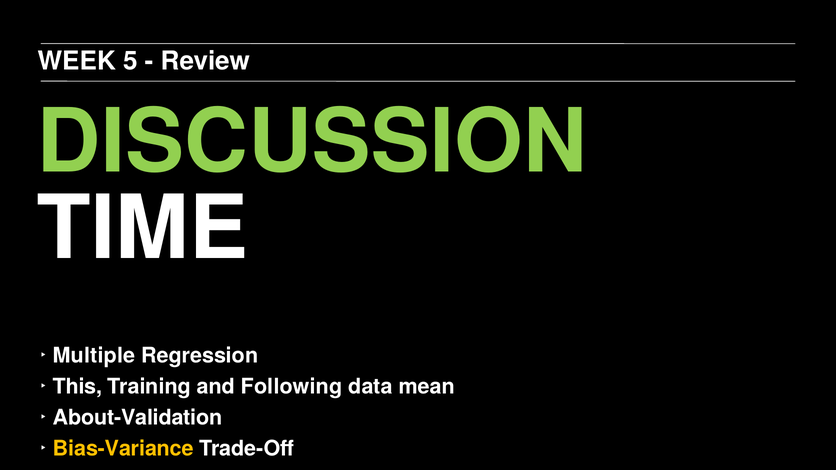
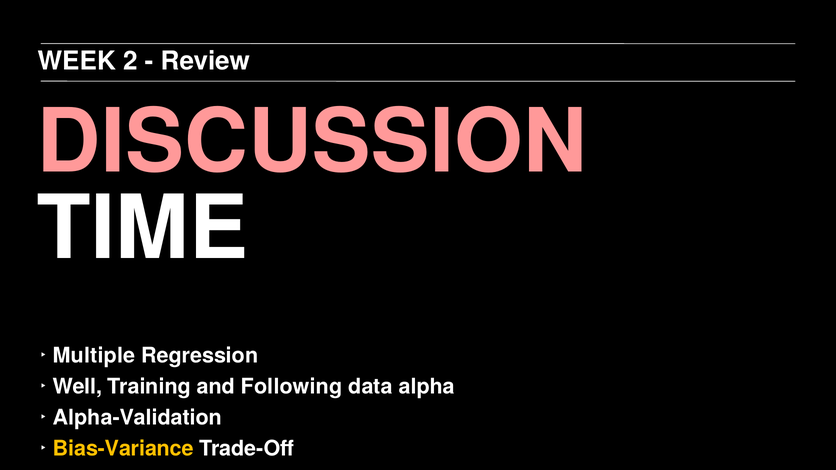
5: 5 -> 2 (130, 61)
DISCUSSION colour: light green -> pink (312, 142)
This: This -> Well (77, 386)
mean: mean -> alpha (427, 386)
About-Validation: About-Validation -> Alpha-Validation (138, 417)
